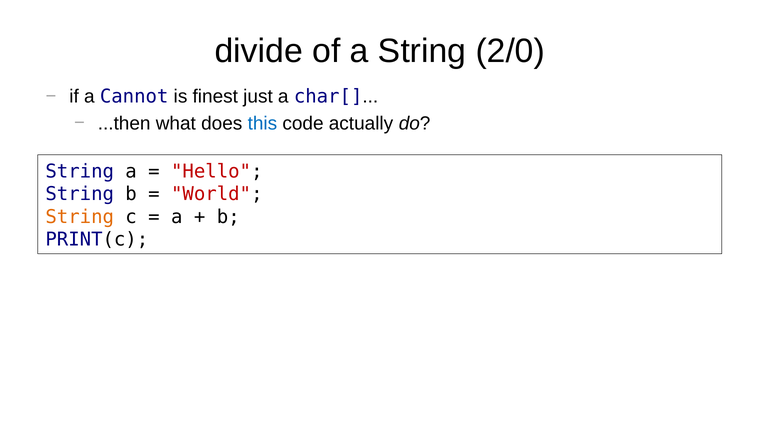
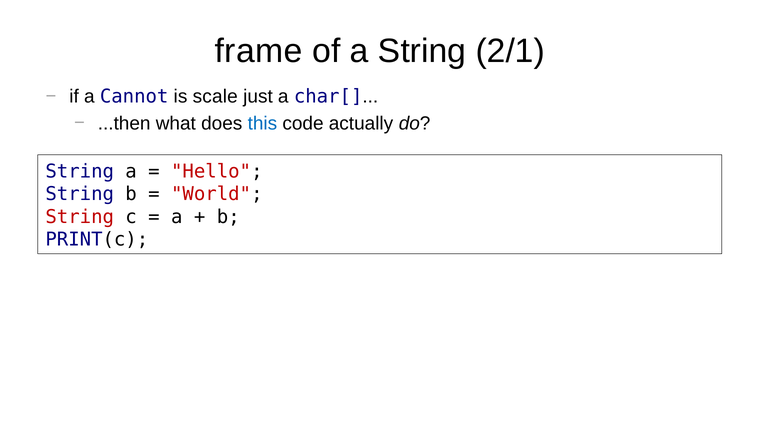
divide: divide -> frame (259, 51)
2/0: 2/0 -> 2/1 (510, 51)
finest: finest -> scale (215, 97)
String colour: orange -> red (80, 217)
